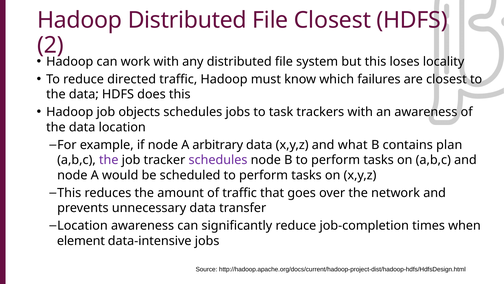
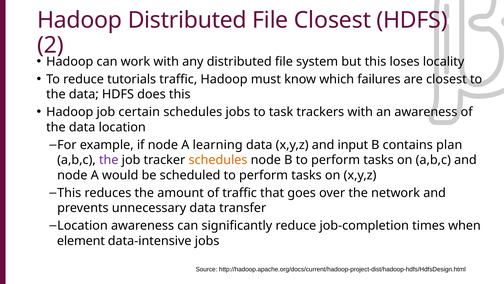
directed: directed -> tutorials (132, 79)
objects: objects -> certain (139, 112)
arbitrary: arbitrary -> learning (218, 145)
what: what -> input (353, 145)
schedules colour: purple -> orange (218, 160)
